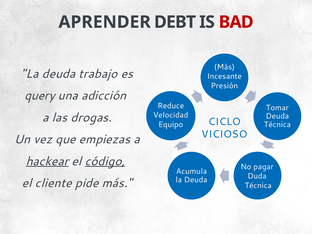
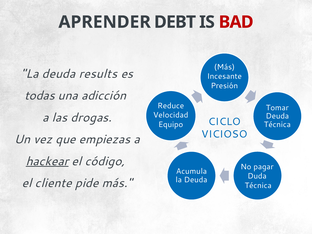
trabajo: trabajo -> results (98, 74)
query: query -> todas (40, 96)
código underline: present -> none (105, 161)
